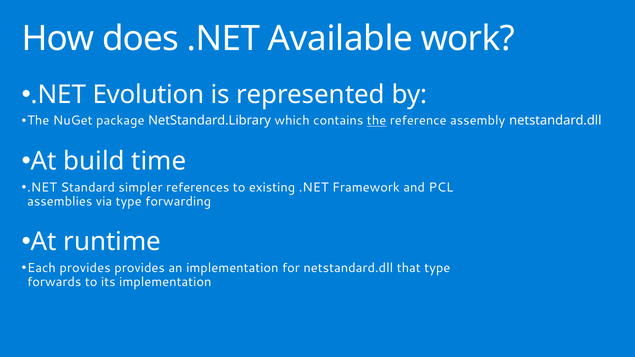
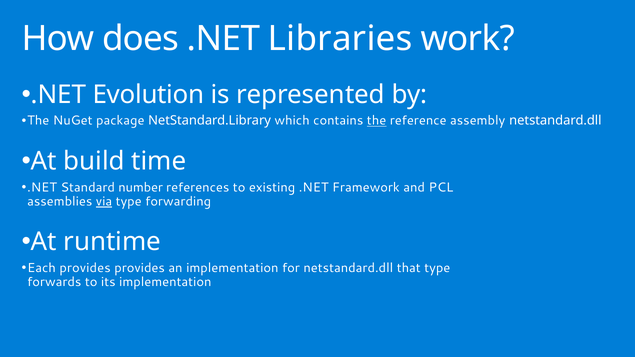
Available: Available -> Libraries (340, 39)
simpler: simpler -> number (141, 187)
via underline: none -> present (104, 201)
